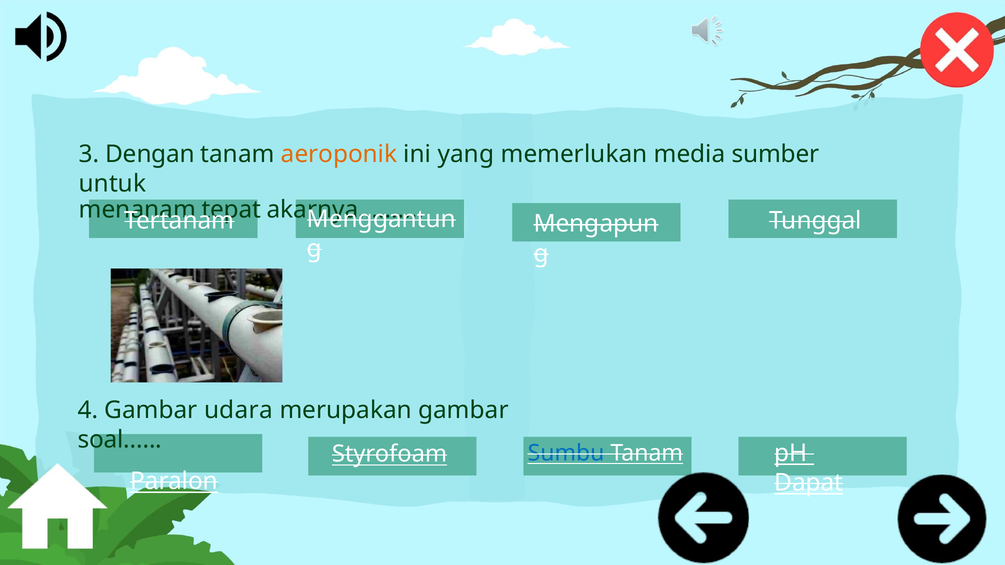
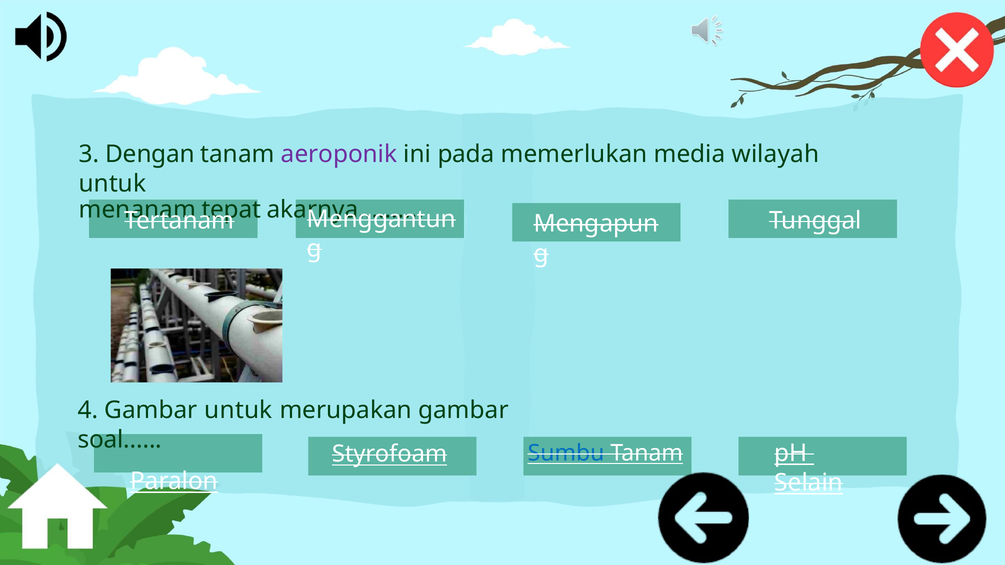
aeroponik colour: orange -> purple (339, 154)
yang: yang -> pada (466, 154)
sumber: sumber -> wilayah (775, 154)
Gambar udara: udara -> untuk (238, 410)
Dapat: Dapat -> Selain (809, 483)
